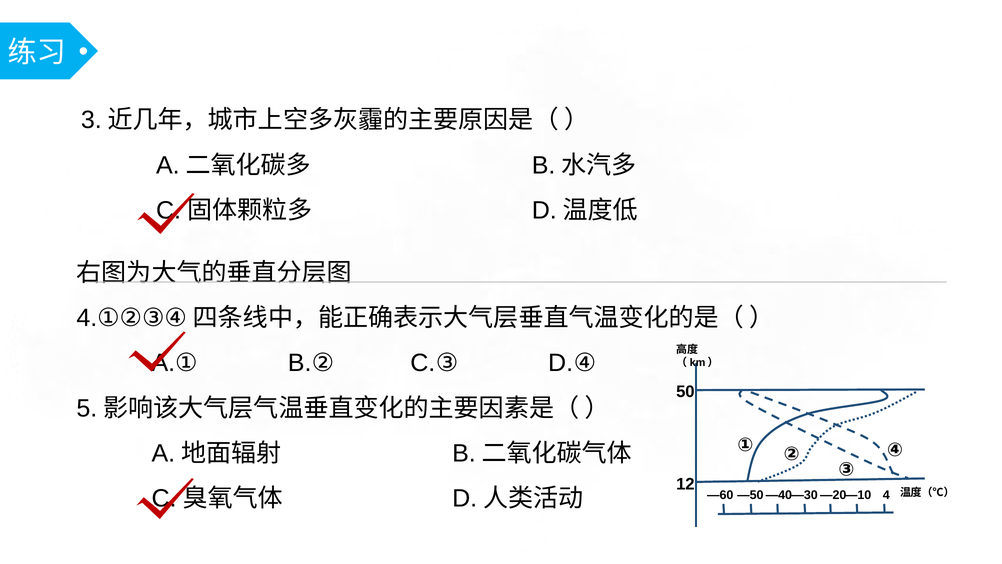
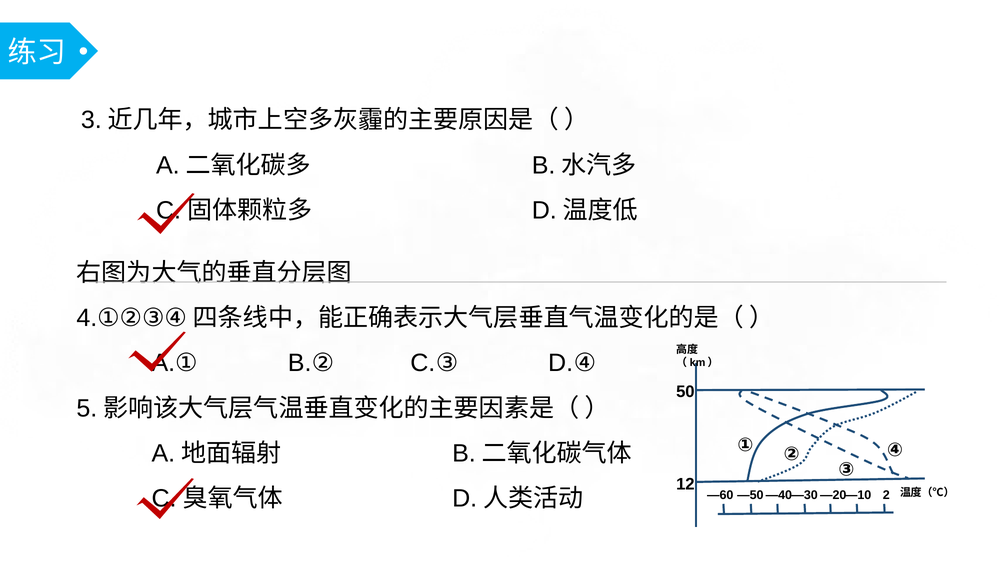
4: 4 -> 2 (886, 495)
